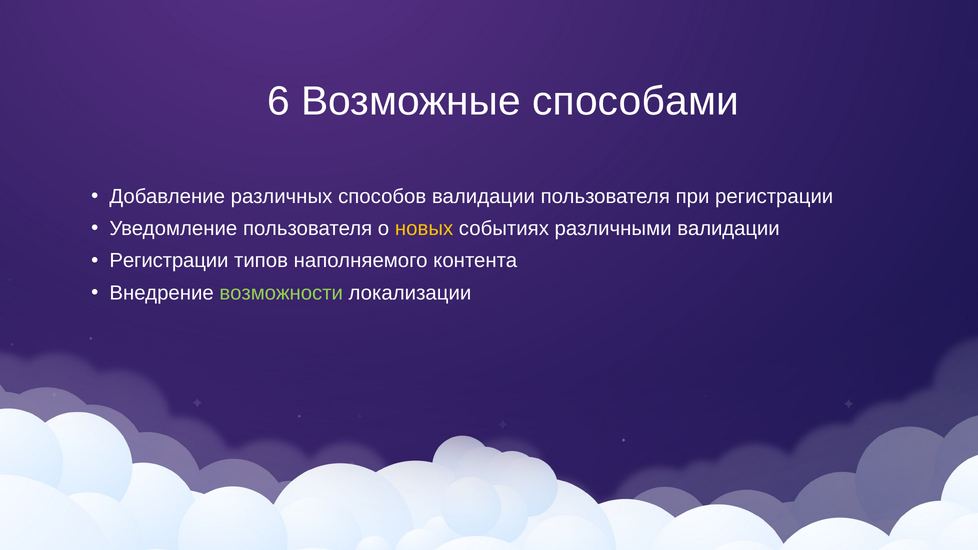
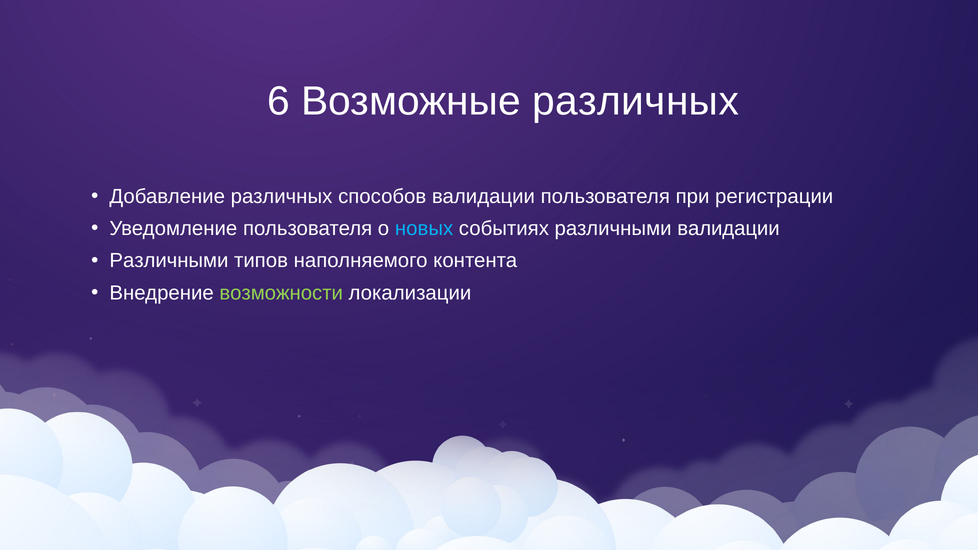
Возможные способами: способами -> различных (636, 101)
новых colour: yellow -> light blue (424, 229)
Регистрации: Регистрации -> Различными (169, 261)
